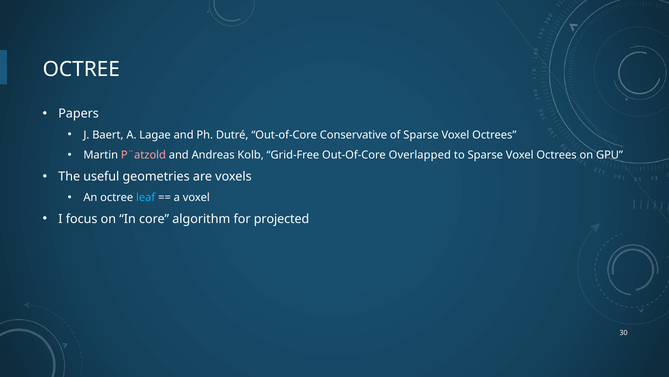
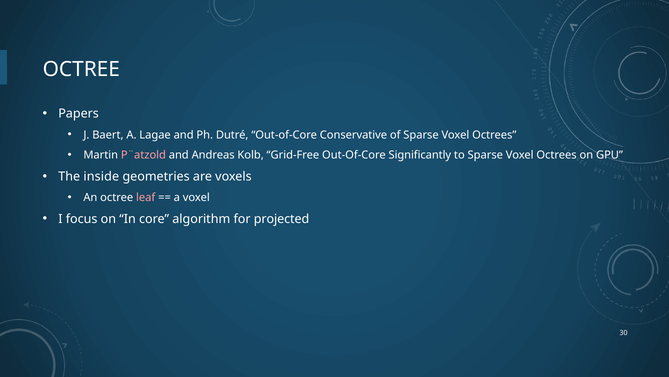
Overlapped: Overlapped -> Significantly (420, 155)
useful: useful -> inside (101, 176)
leaf colour: light blue -> pink (146, 197)
